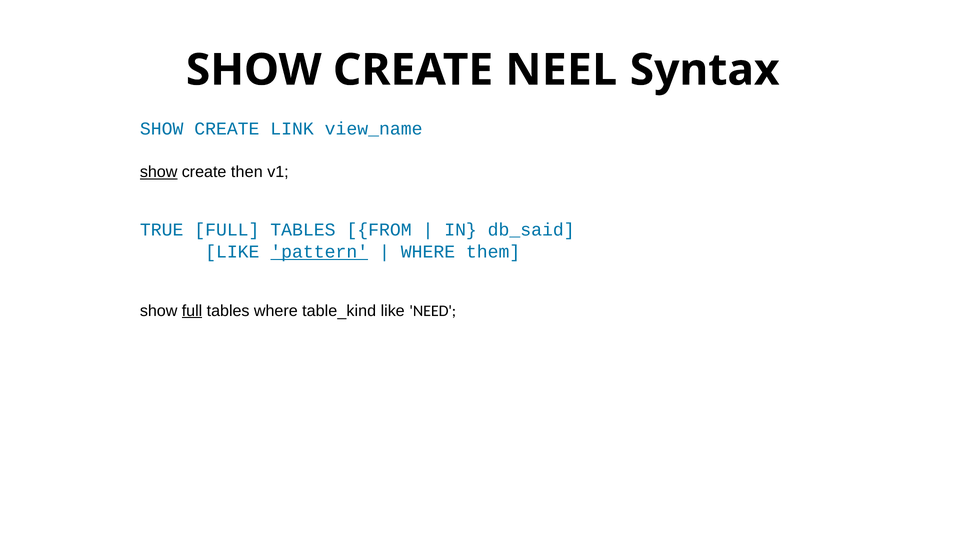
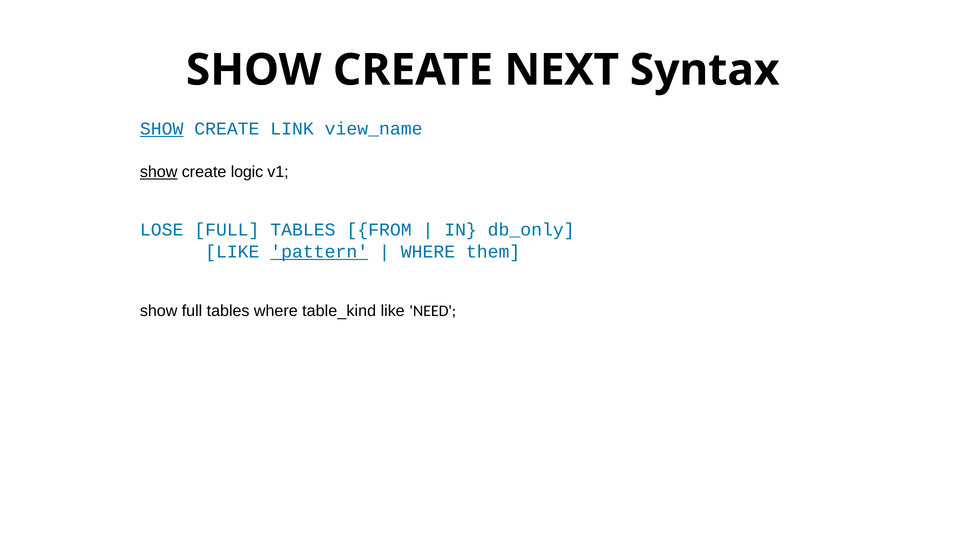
NEEL: NEEL -> NEXT (562, 70)
SHOW underline: none -> present (162, 129)
then: then -> logic (247, 172)
TRUE: TRUE -> LOSE (162, 230)
db_said: db_said -> db_only (531, 230)
full underline: present -> none (192, 311)
